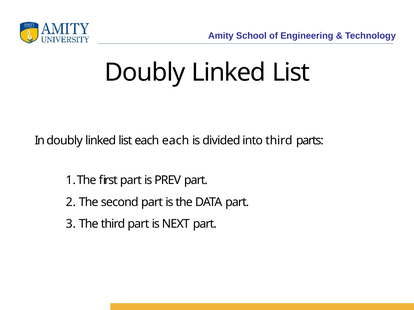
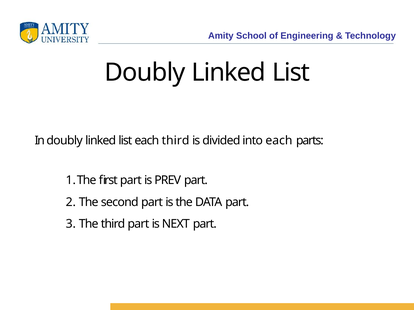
each each: each -> third (176, 141)
into third: third -> each (279, 141)
